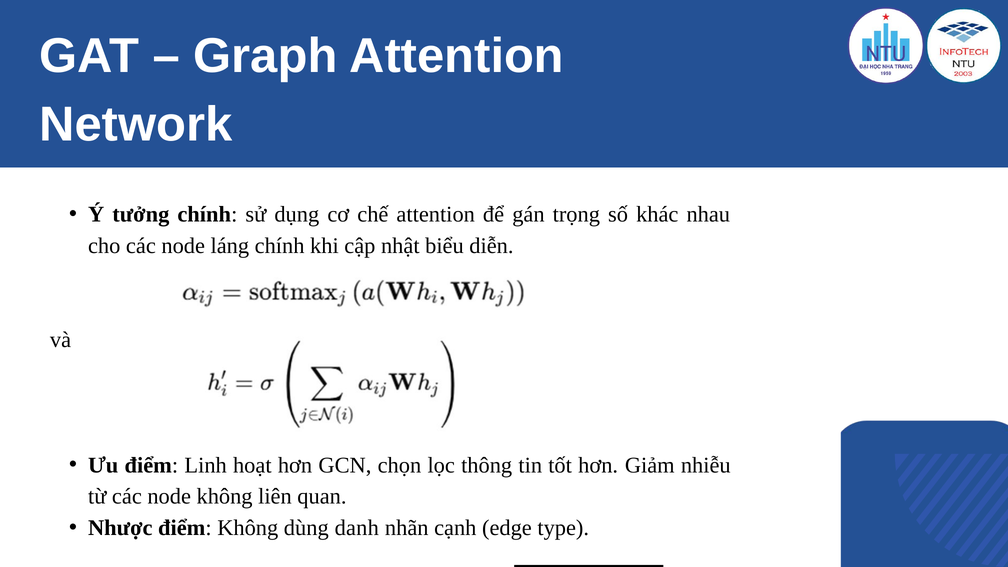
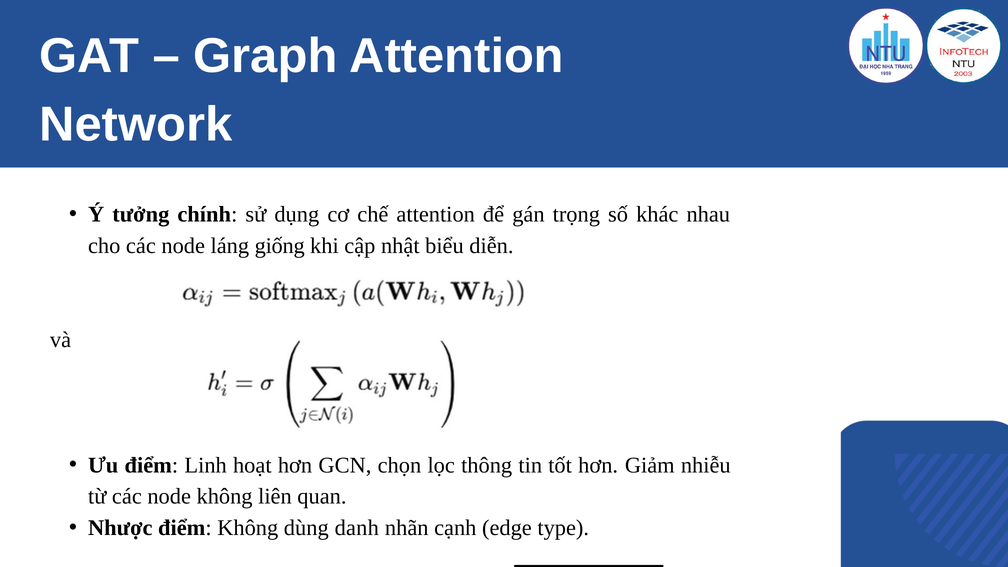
láng chính: chính -> giống (280, 246)
